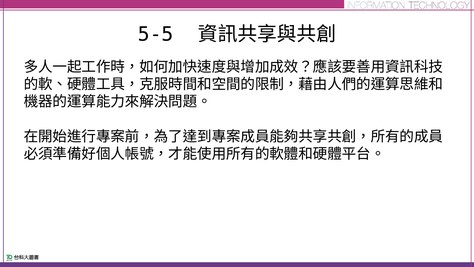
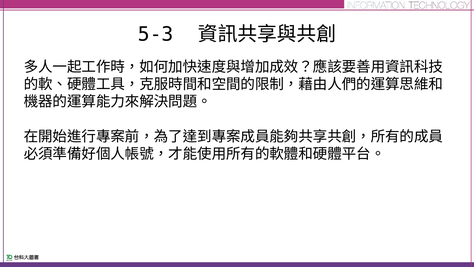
5-5: 5-5 -> 5-3 (156, 34)
